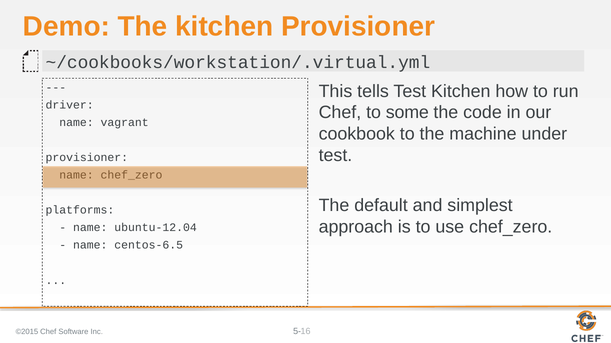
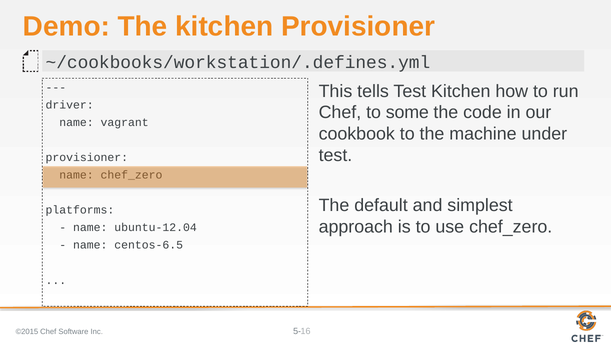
~/cookbooks/workstation/.virtual.yml: ~/cookbooks/workstation/.virtual.yml -> ~/cookbooks/workstation/.defines.yml (238, 63)
